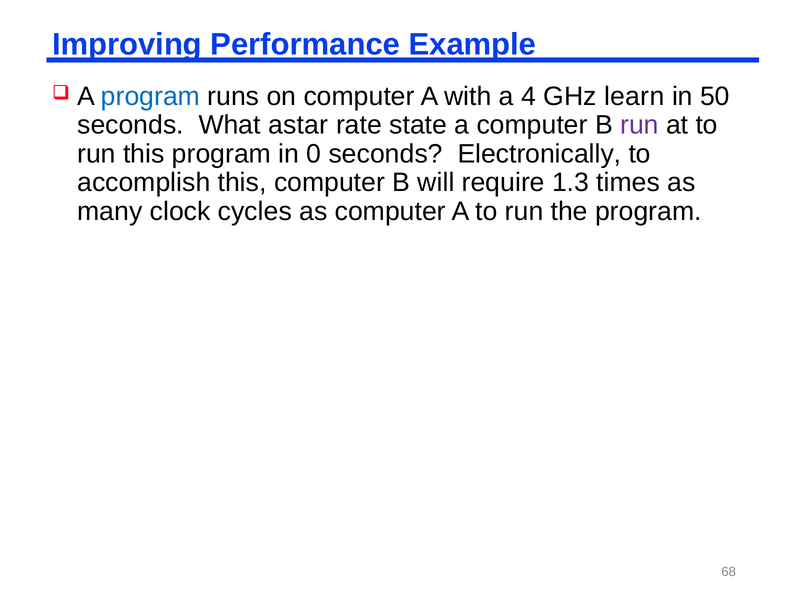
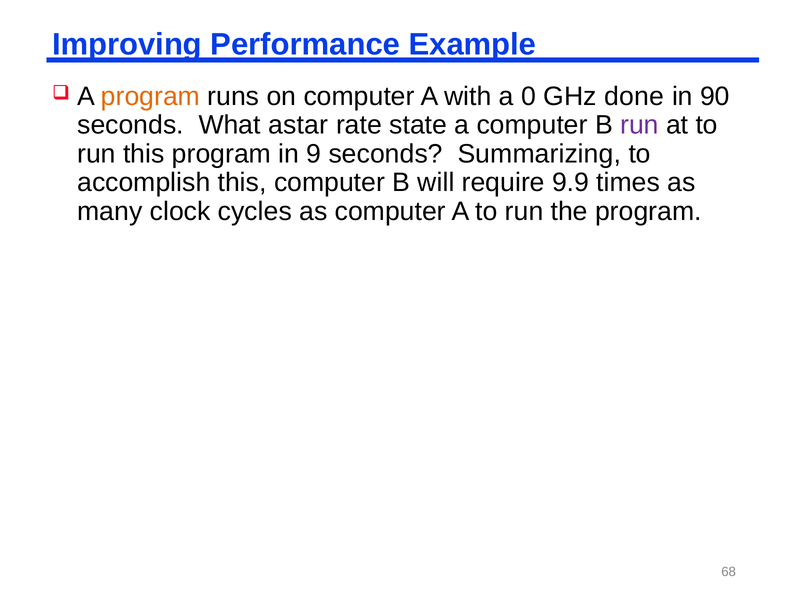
program colour: blue -> orange (150, 96)
4: 4 -> 0 (529, 96)
learn: learn -> done (634, 96)
50: 50 -> 90 (715, 96)
0: 0 -> 9 (314, 154)
Electronically: Electronically -> Summarizing (539, 154)
1.3: 1.3 -> 9.9 (571, 183)
